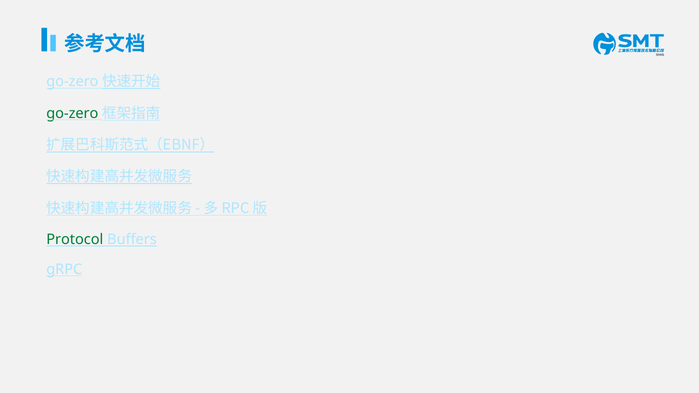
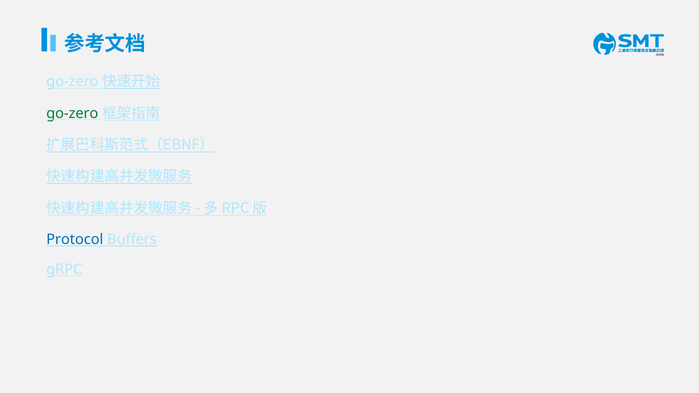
Protocol colour: green -> blue (75, 239)
